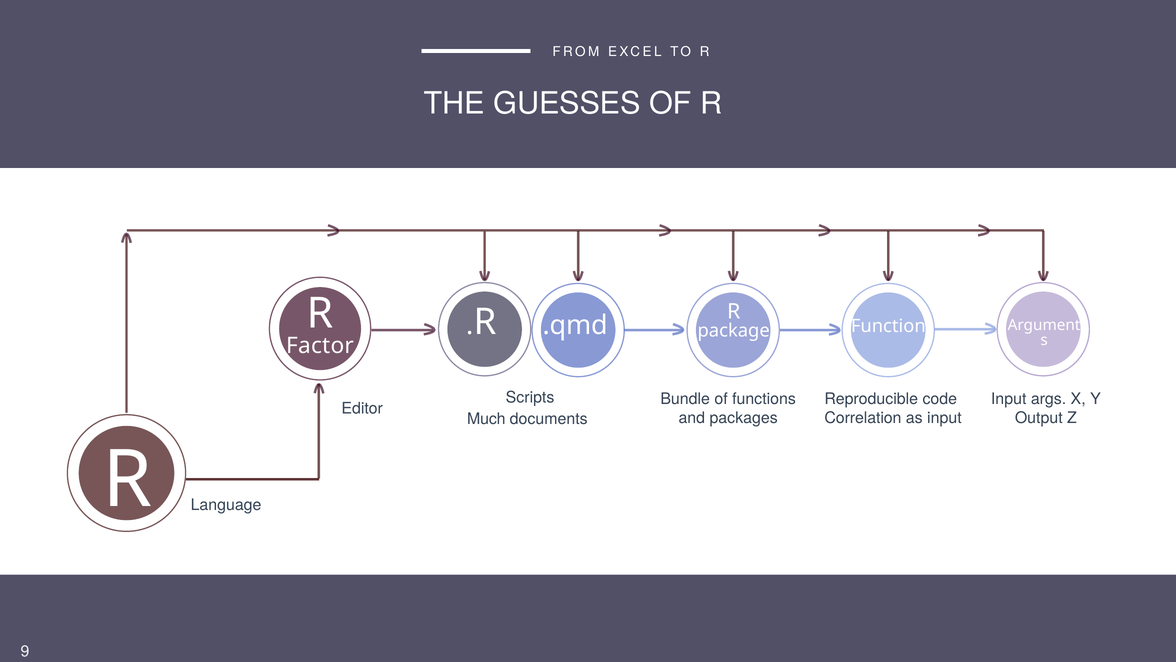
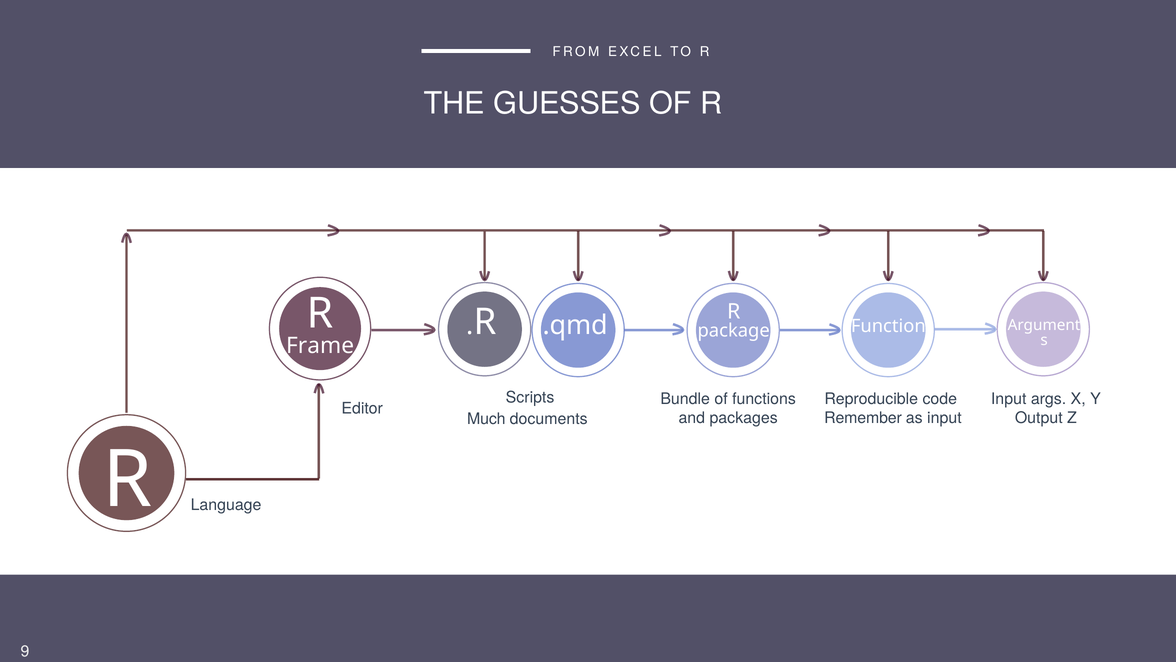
Factor: Factor -> Frame (320, 346)
Correlation: Correlation -> Remember (863, 418)
